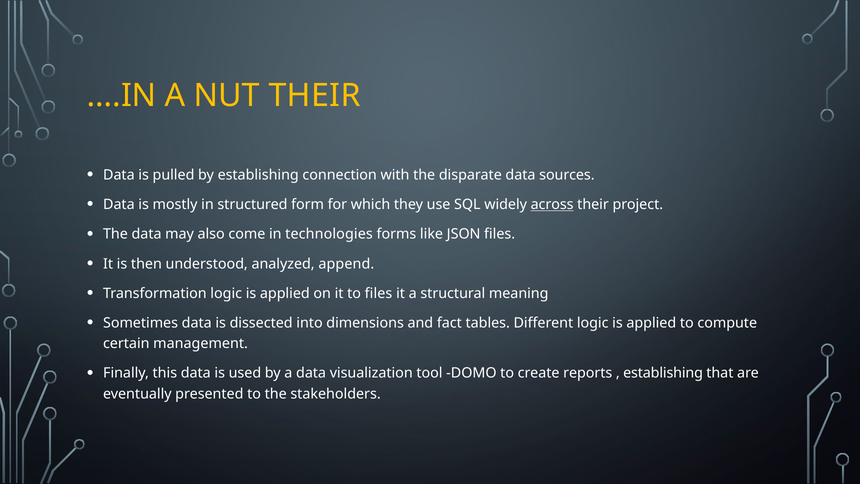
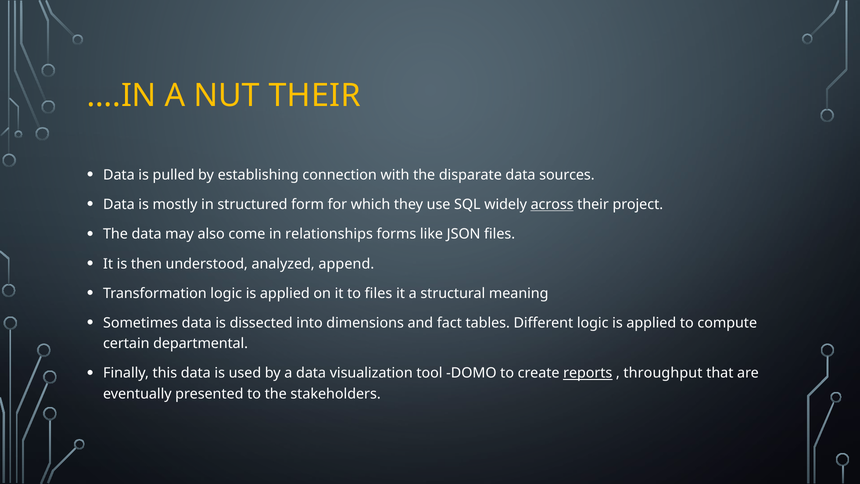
technologies: technologies -> relationships (329, 234)
management: management -> departmental (201, 343)
reports underline: none -> present (588, 373)
establishing: establishing -> throughput (663, 373)
